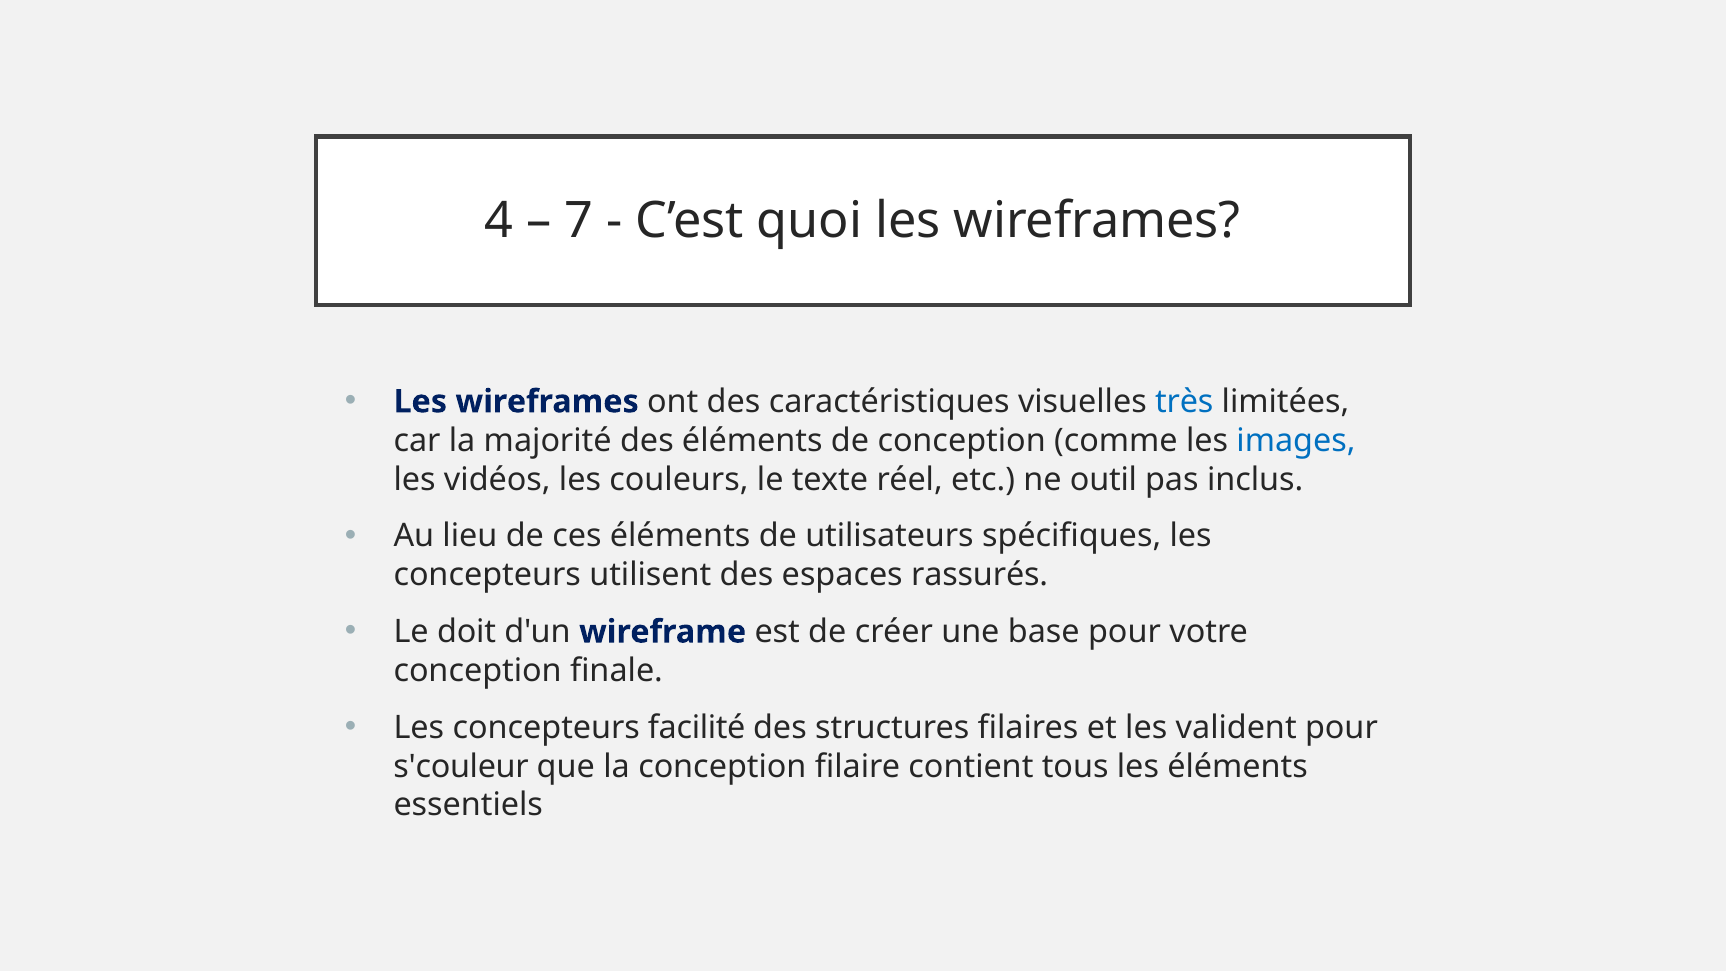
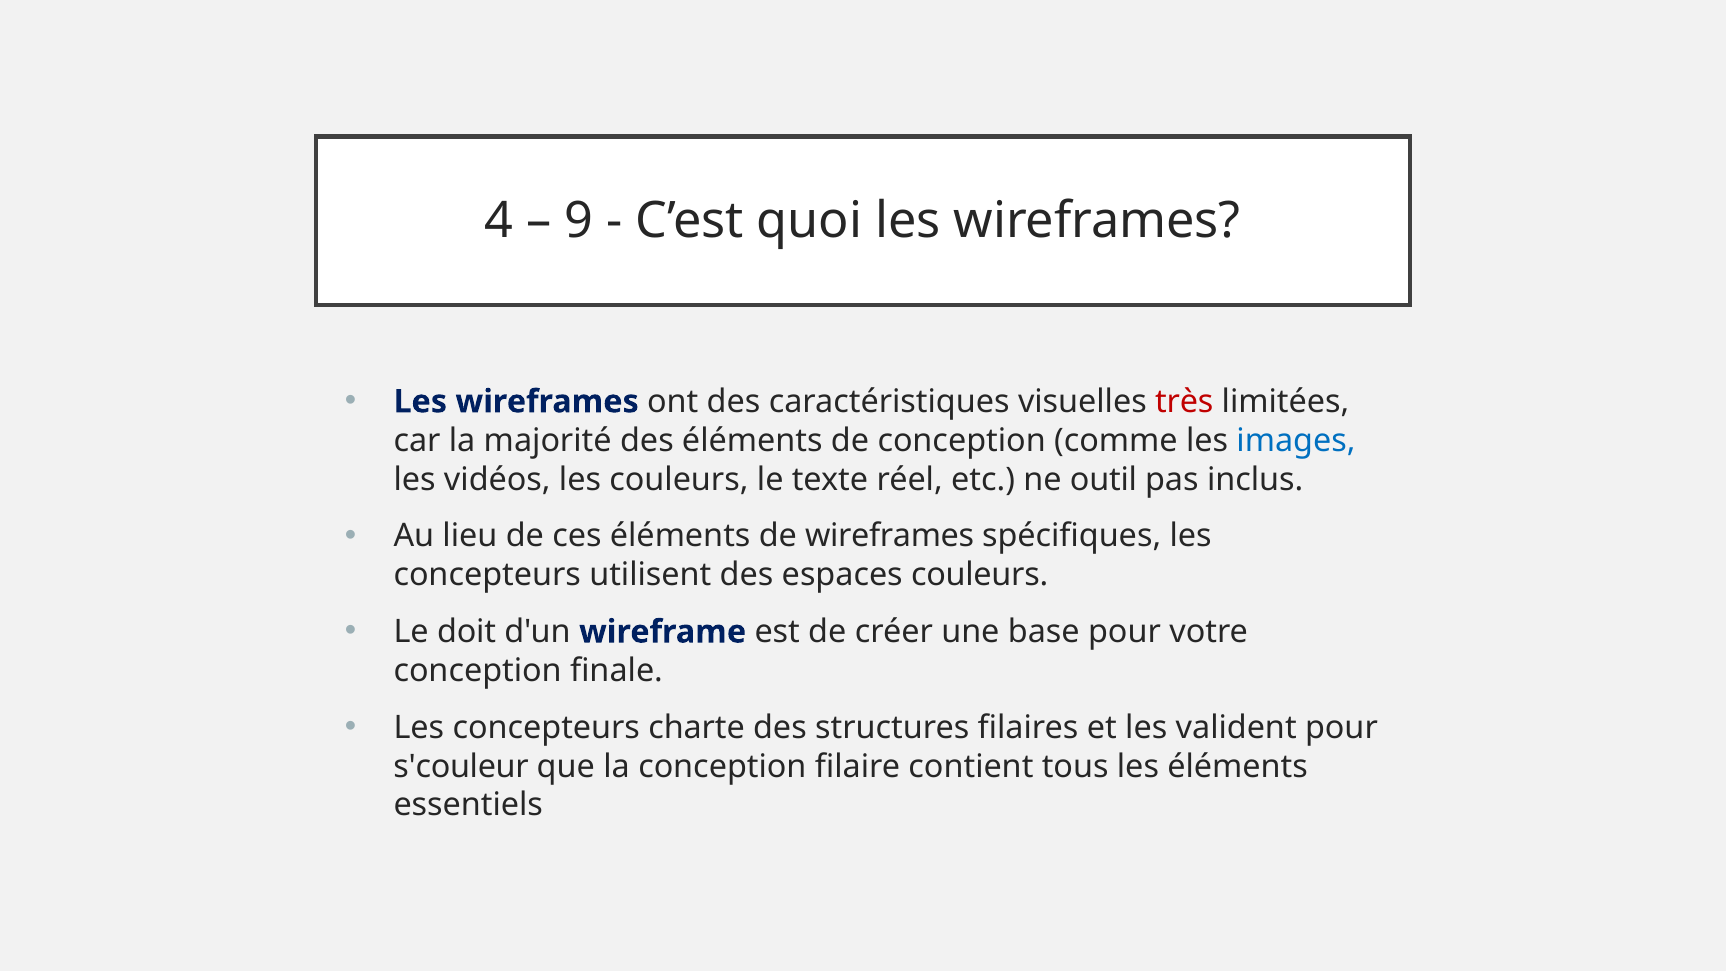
7: 7 -> 9 (579, 220)
très colour: blue -> red (1184, 402)
de utilisateurs: utilisateurs -> wireframes (890, 536)
espaces rassurés: rassurés -> couleurs (980, 575)
facilité: facilité -> charte (697, 727)
